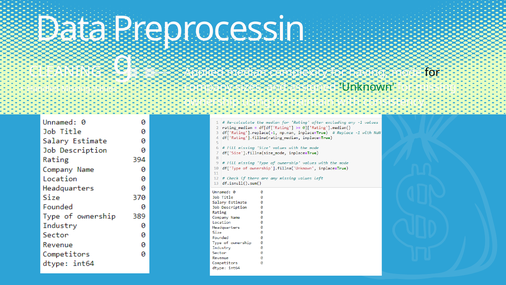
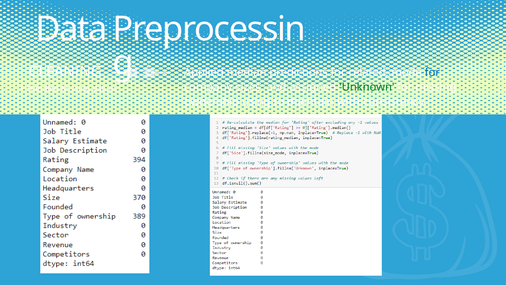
complexity: complexity -> predictions (299, 72)
having: having -> related (369, 72)
for colour: black -> blue (432, 72)
